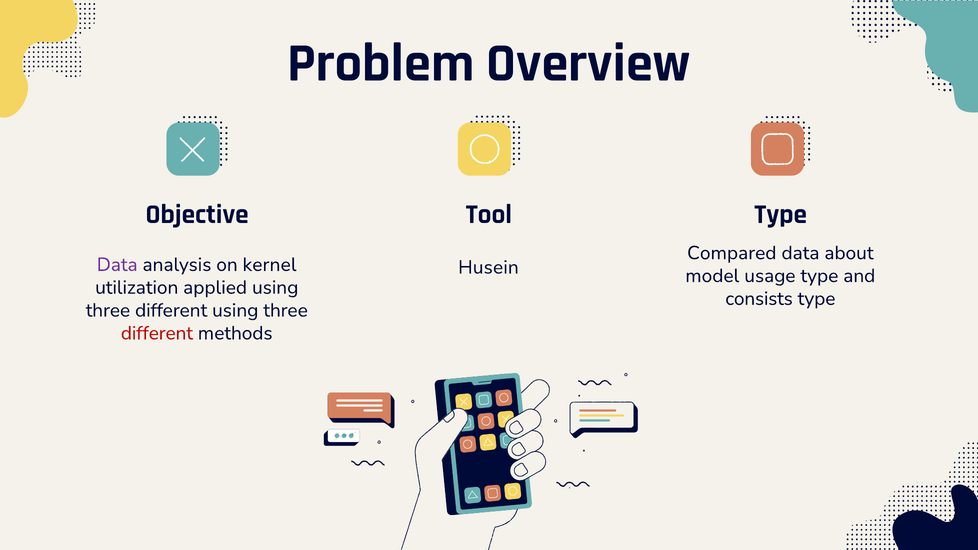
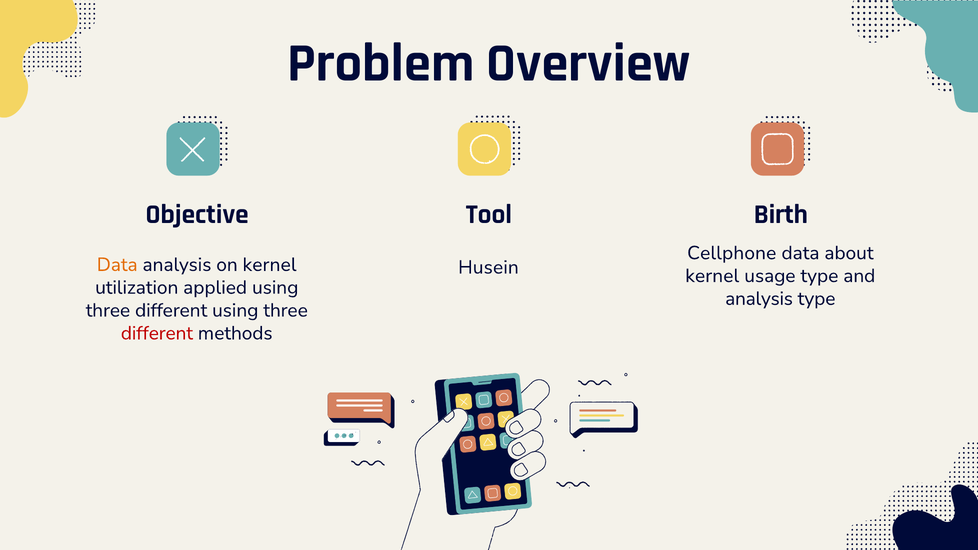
Objective Type: Type -> Birth (781, 214)
Compared: Compared -> Cellphone (732, 253)
Data colour: purple -> orange (117, 265)
model: model -> kernel (712, 276)
consists: consists -> analysis (759, 299)
